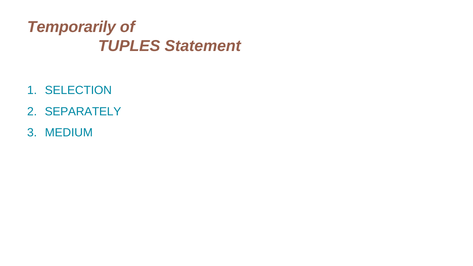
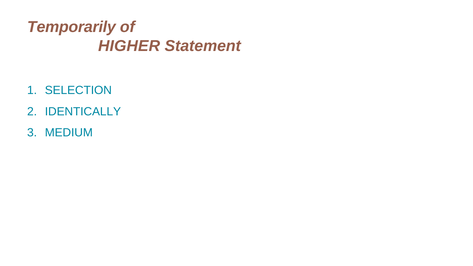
TUPLES: TUPLES -> HIGHER (129, 46)
SEPARATELY: SEPARATELY -> IDENTICALLY (83, 111)
